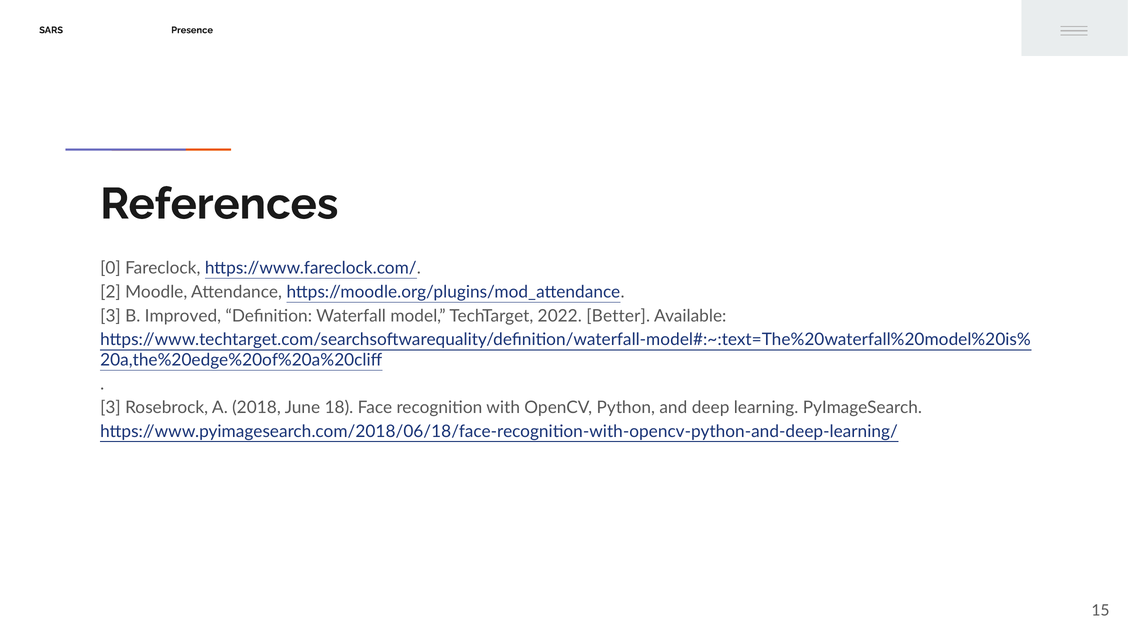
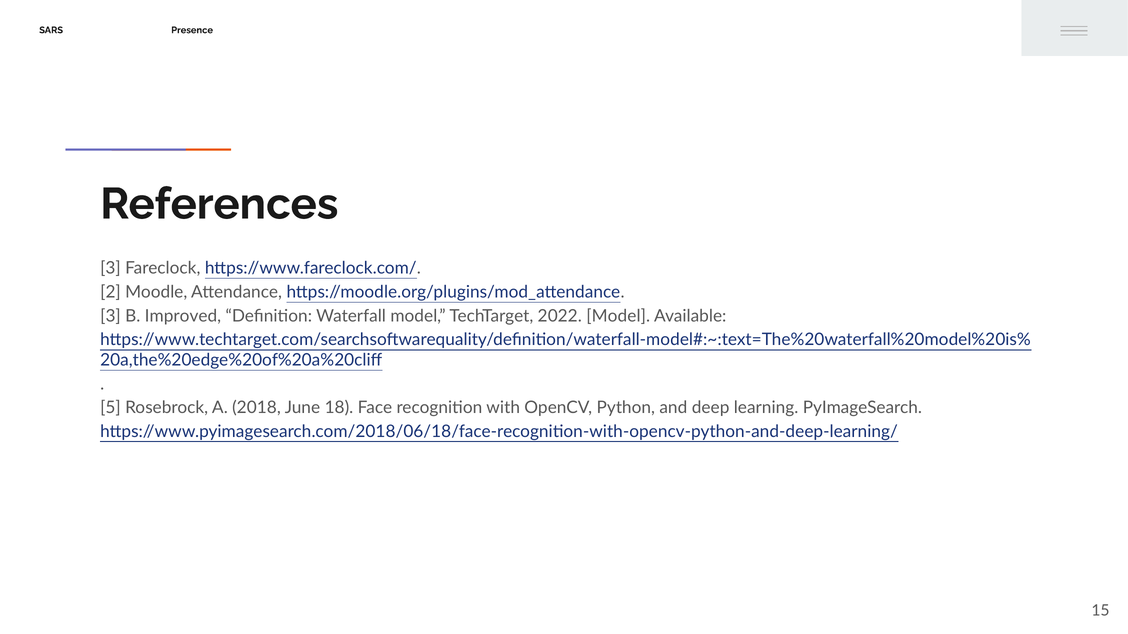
0: 0 -> 3 (110, 268)
2022 Better: Better -> Model (618, 316)
3: 3 -> 5 (110, 408)
